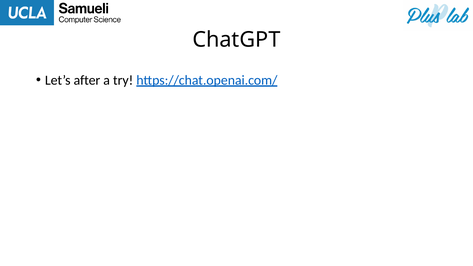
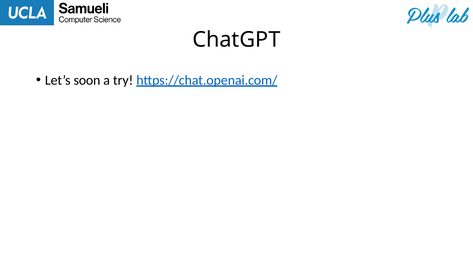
after: after -> soon (87, 80)
